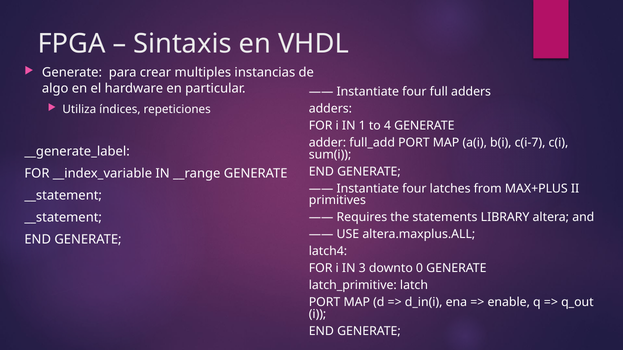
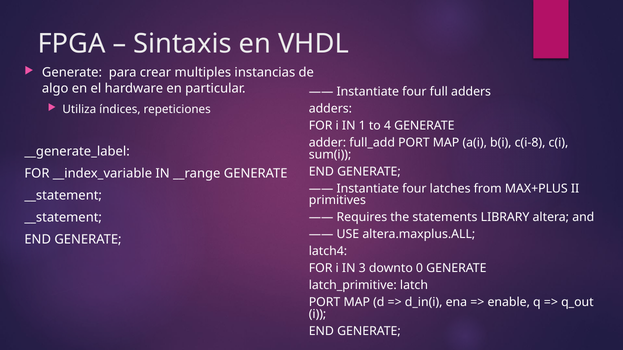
c(i-7: c(i-7 -> c(i-8 (530, 143)
